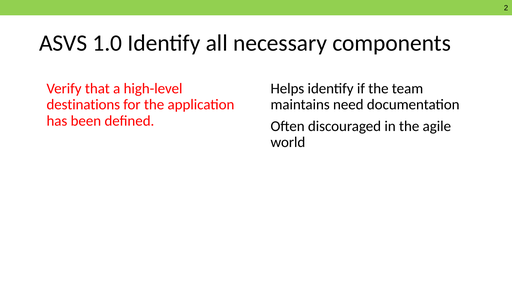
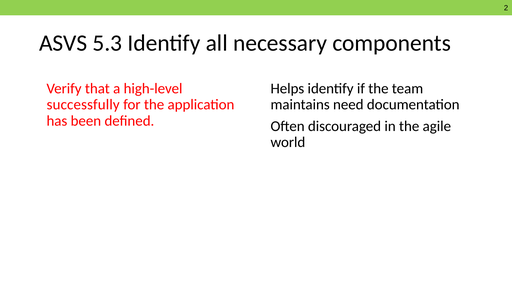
1.0: 1.0 -> 5.3 (107, 43)
destinations: destinations -> successfully (83, 105)
